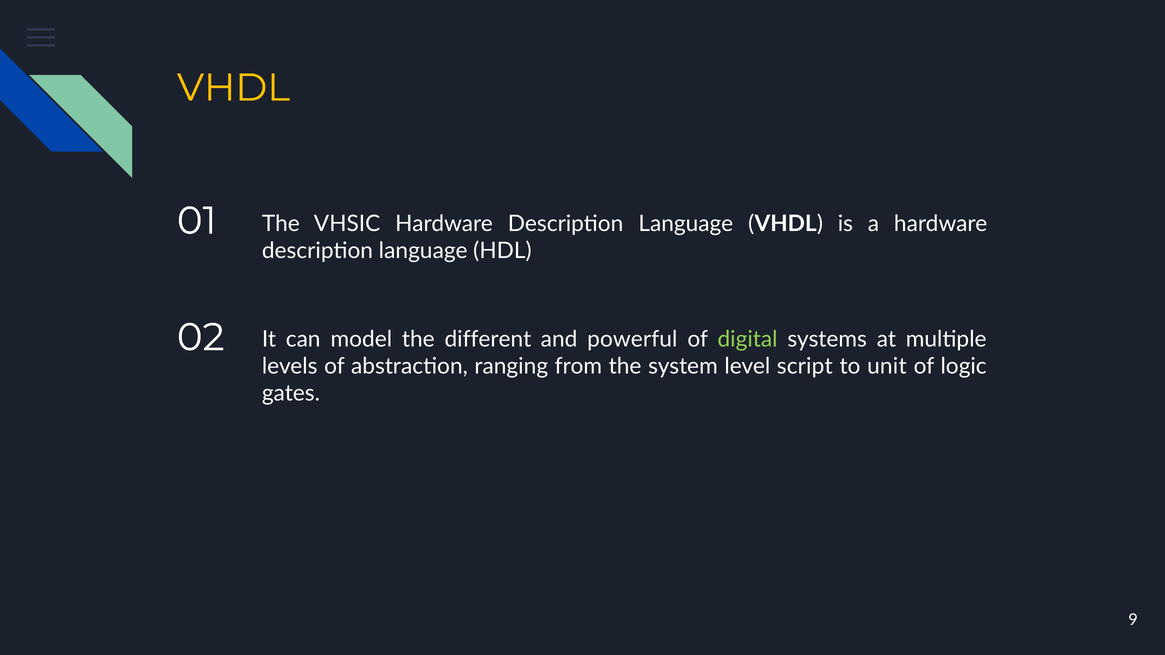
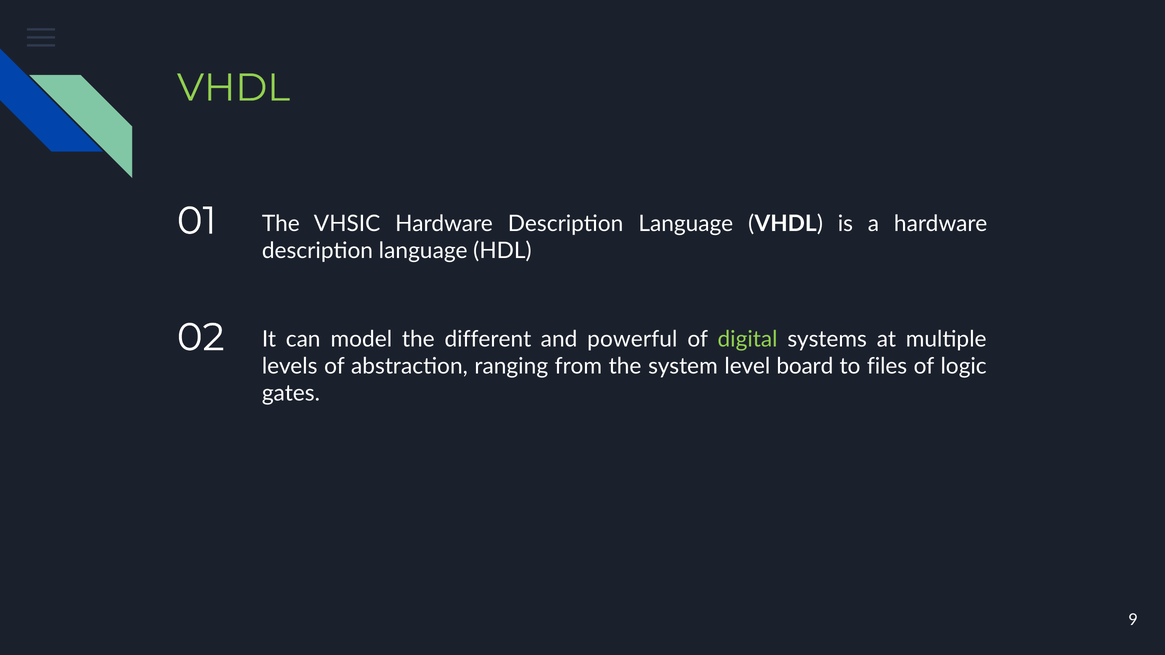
VHDL colour: yellow -> light green (234, 88)
script: script -> board (805, 367)
unit: unit -> files (887, 367)
